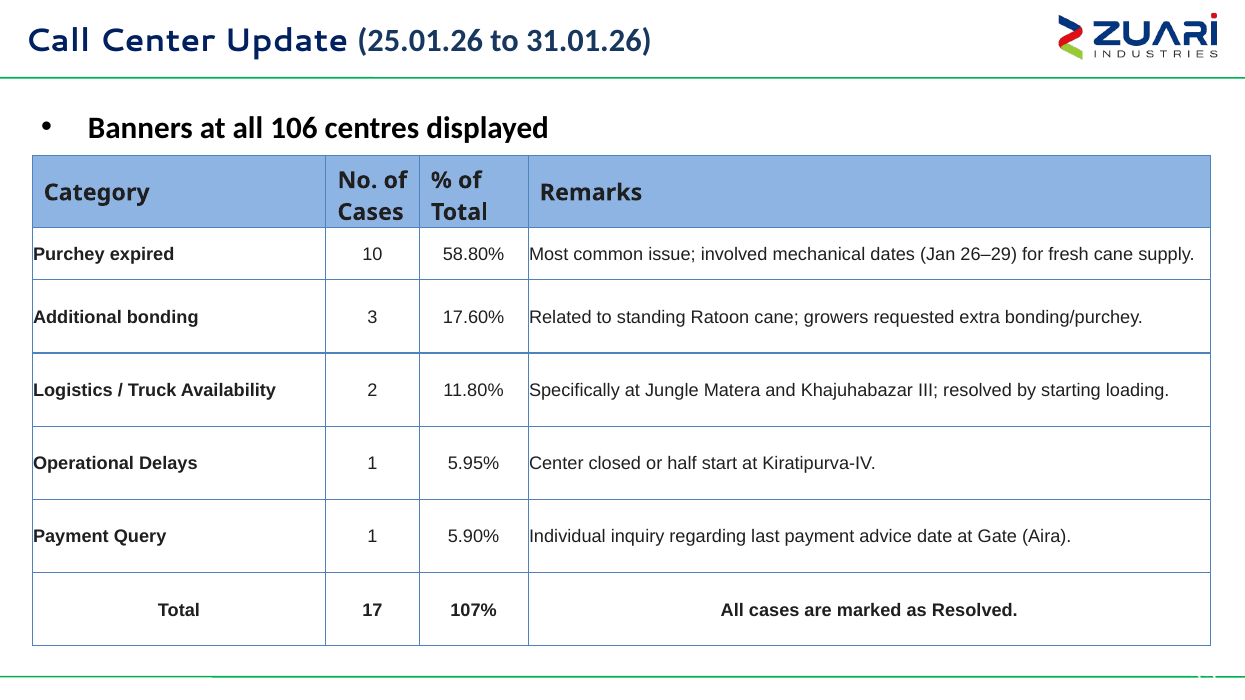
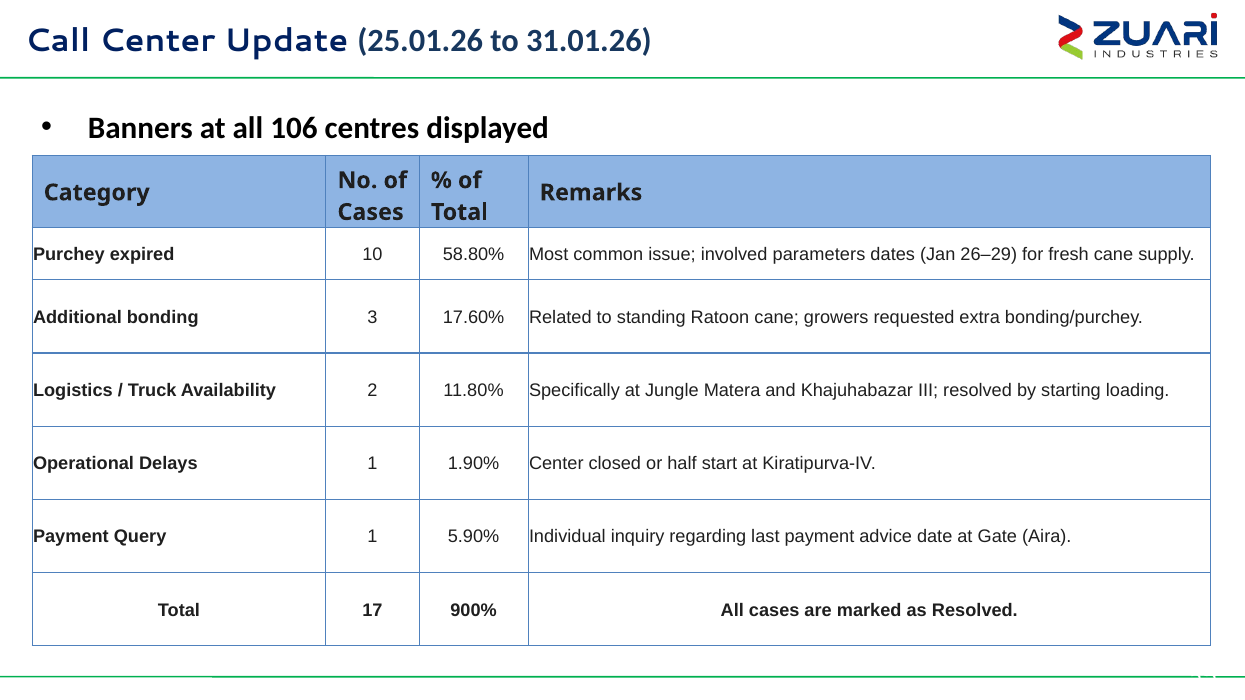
mechanical: mechanical -> parameters (819, 254)
5.95%: 5.95% -> 1.90% (474, 464)
107%: 107% -> 900% (474, 610)
